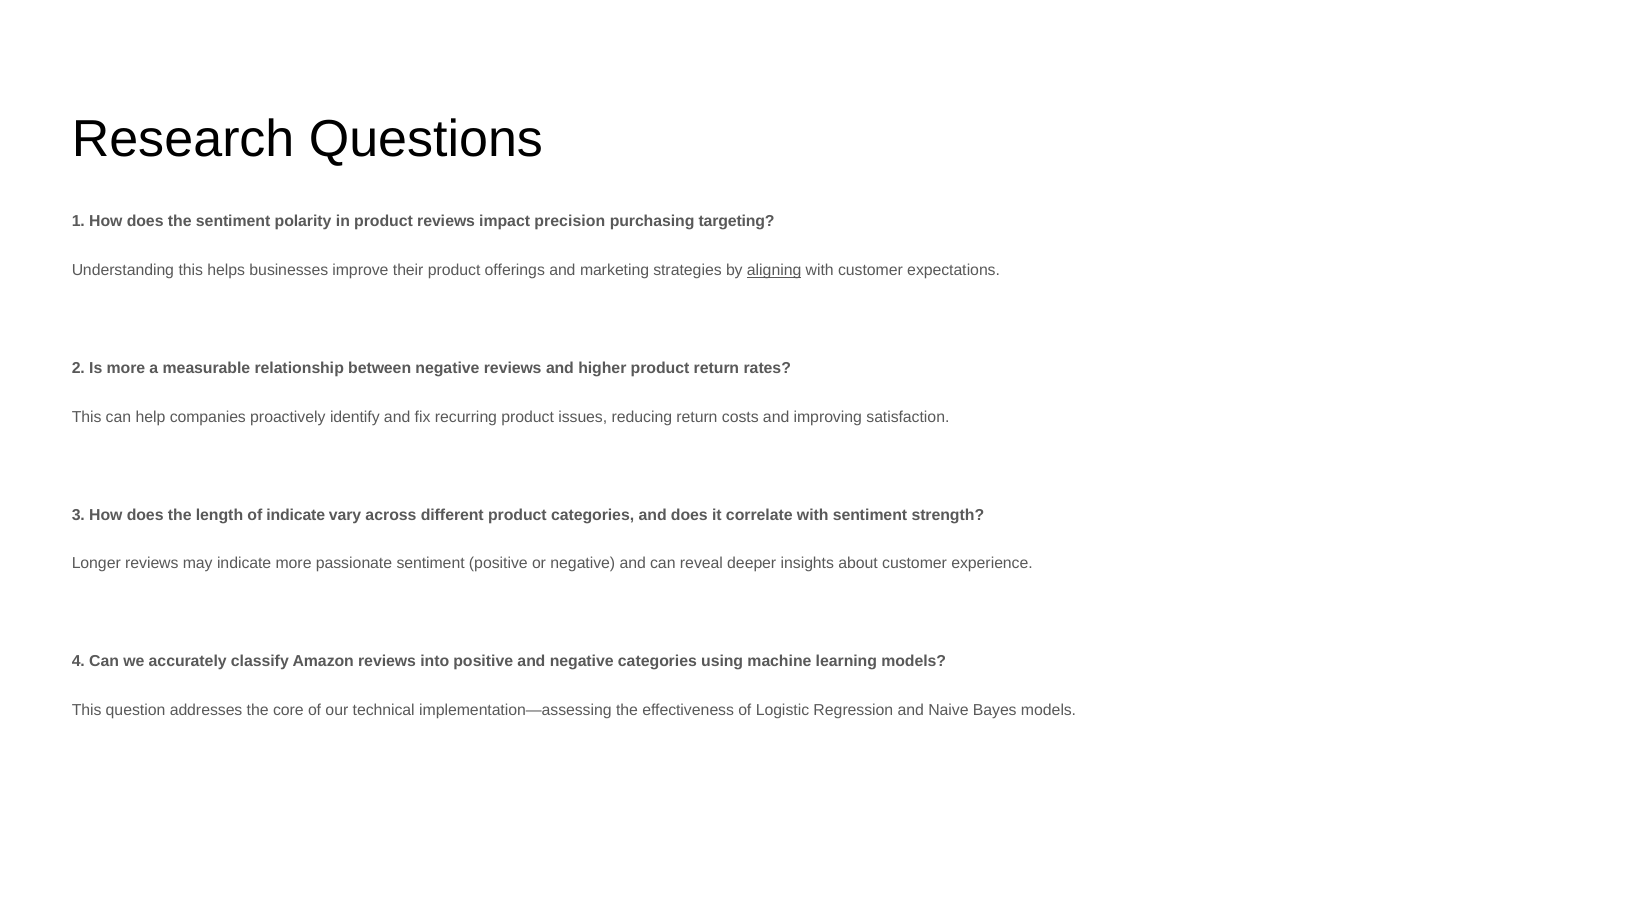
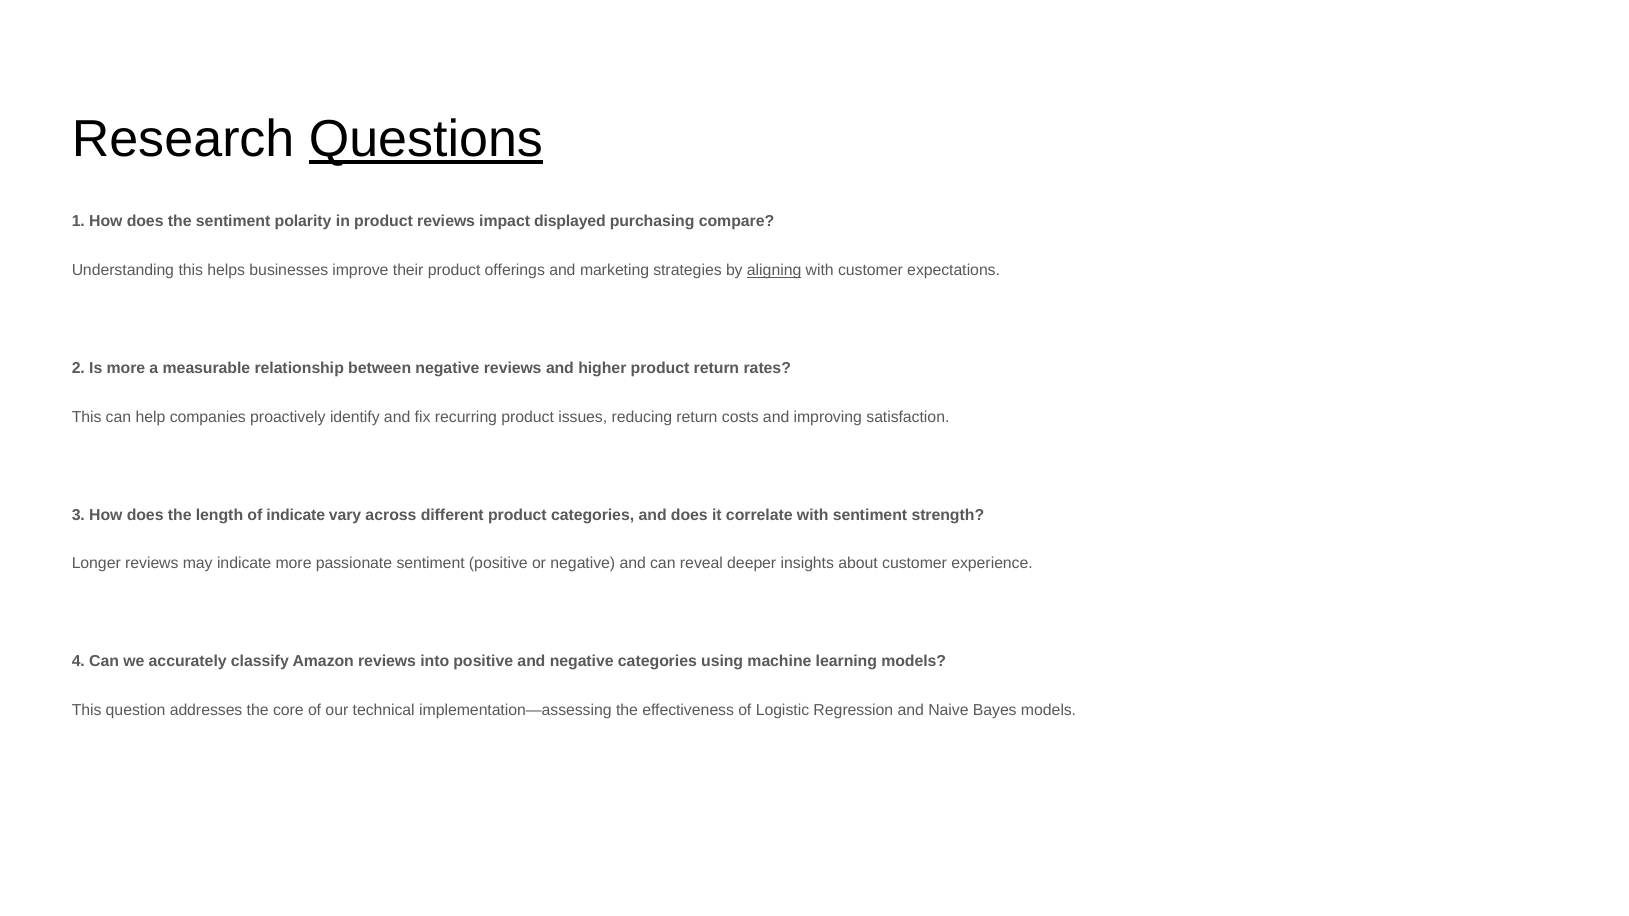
Questions underline: none -> present (426, 140)
precision: precision -> displayed (570, 221)
targeting: targeting -> compare (737, 221)
